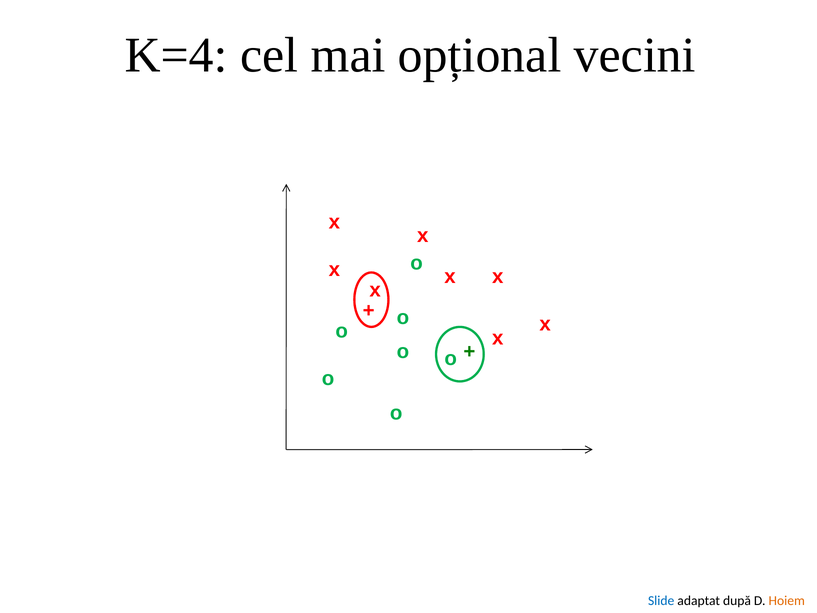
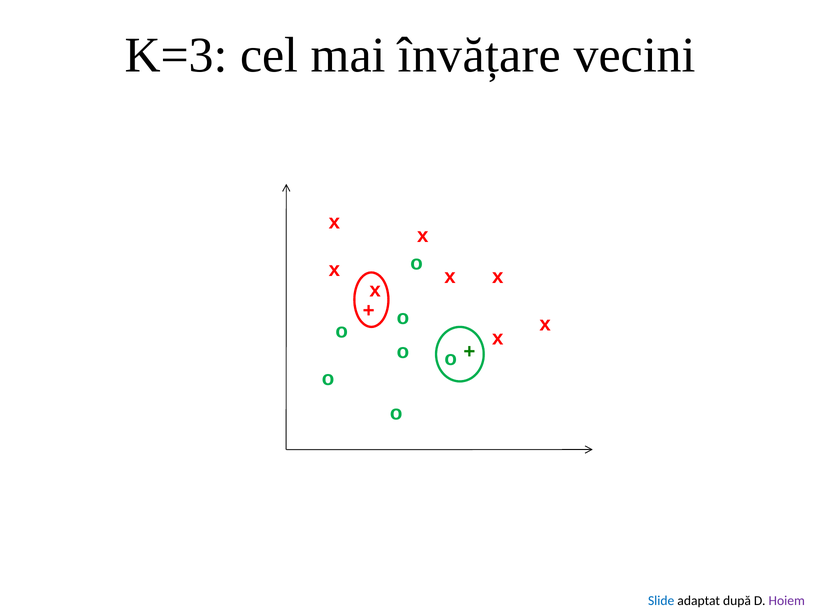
K=4: K=4 -> K=3 (176, 55)
opțional: opțional -> învățare (479, 55)
Hoiem colour: orange -> purple (787, 600)
